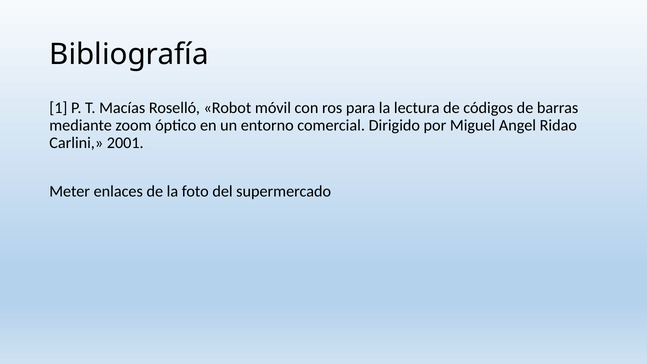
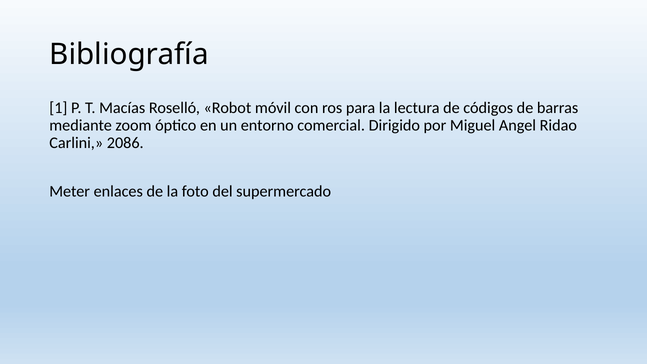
2001: 2001 -> 2086 (125, 143)
